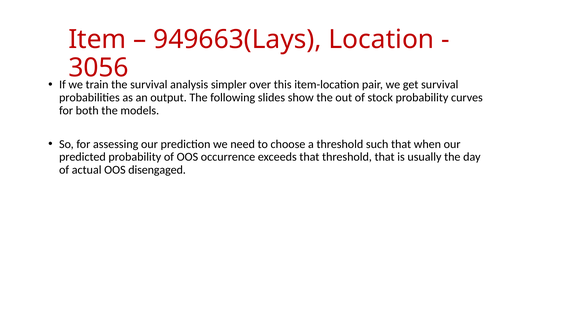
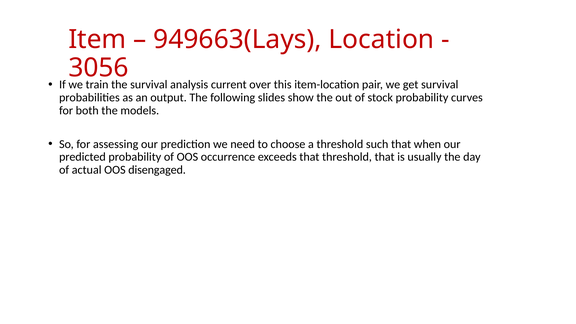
simpler: simpler -> current (229, 85)
